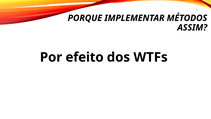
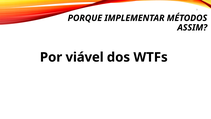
efeito: efeito -> viável (85, 57)
